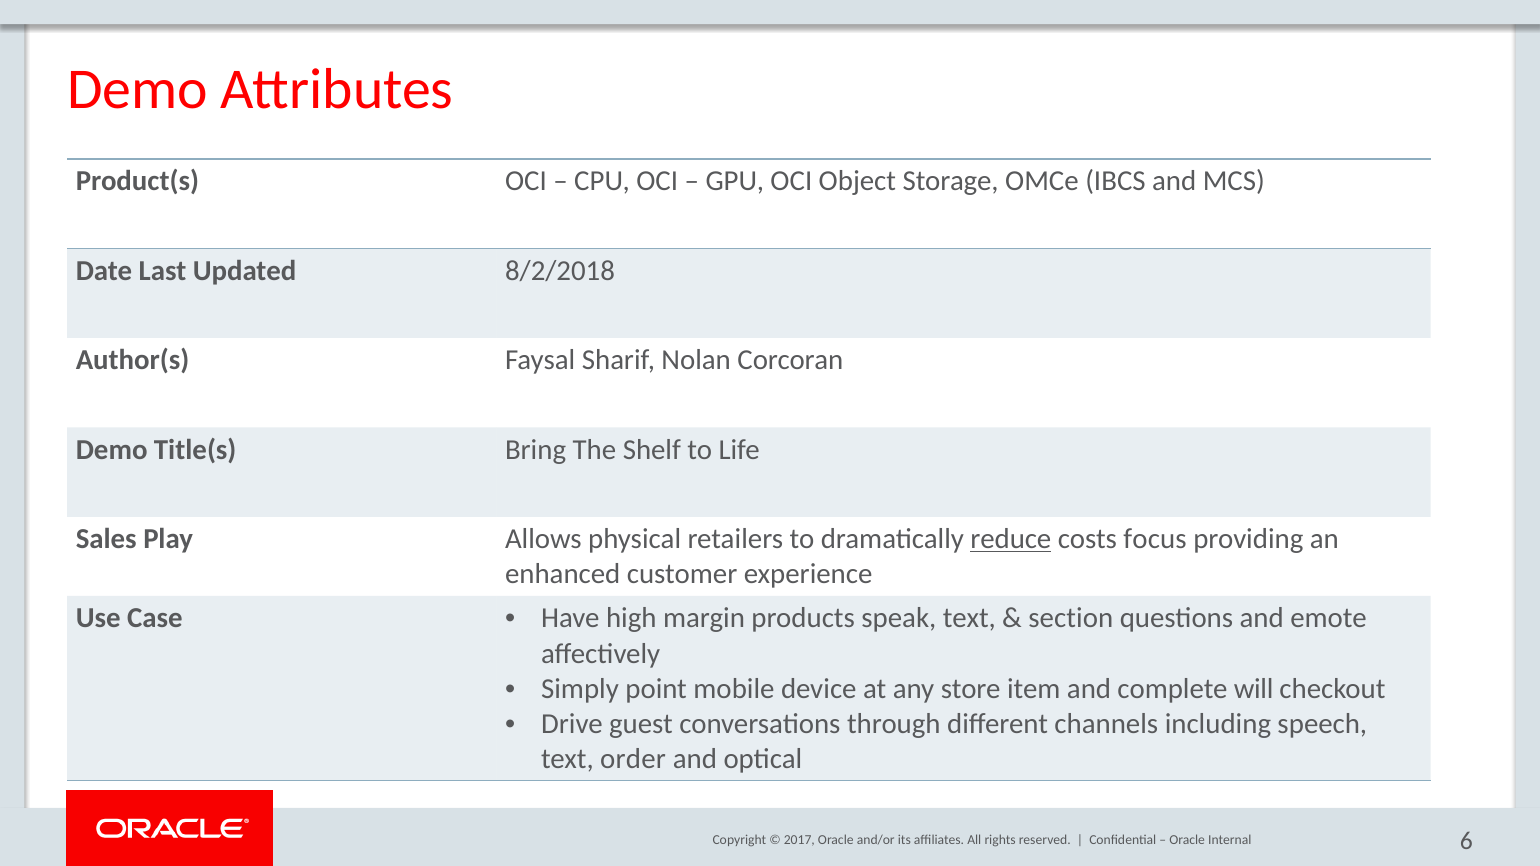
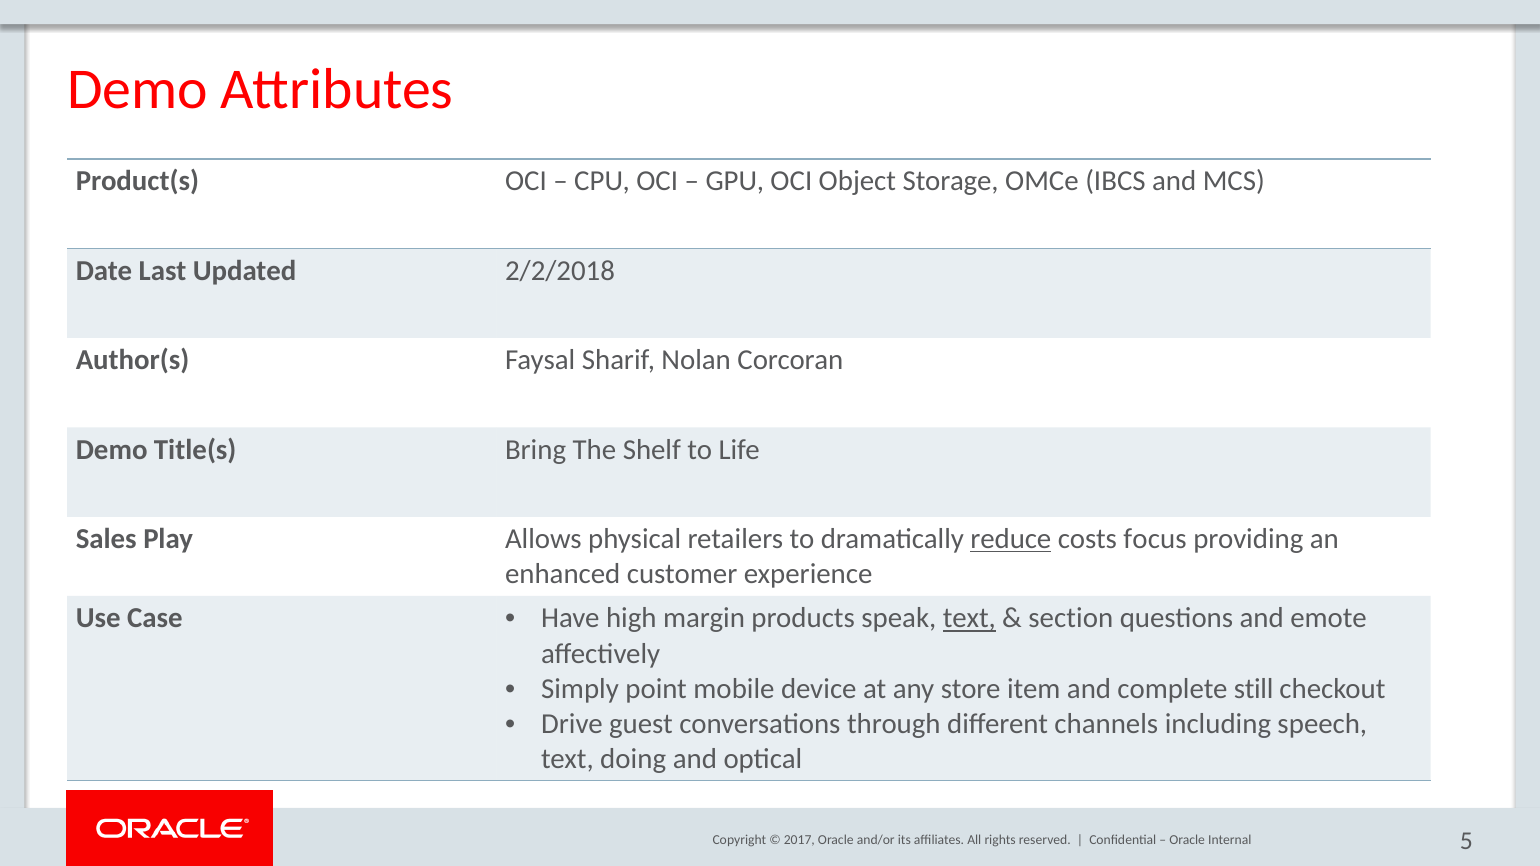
8/2/2018: 8/2/2018 -> 2/2/2018 (560, 271)
text underline: none -> present (969, 619)
will: will -> still (1254, 689)
order: order -> doing (633, 760)
6: 6 -> 5 (1466, 841)
